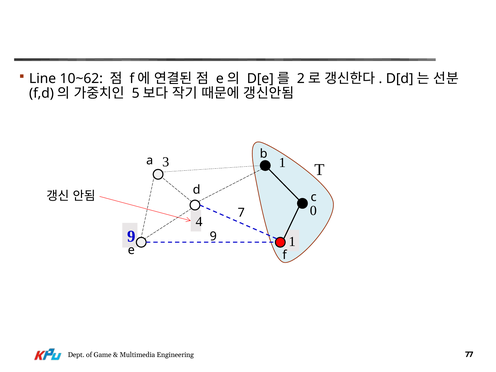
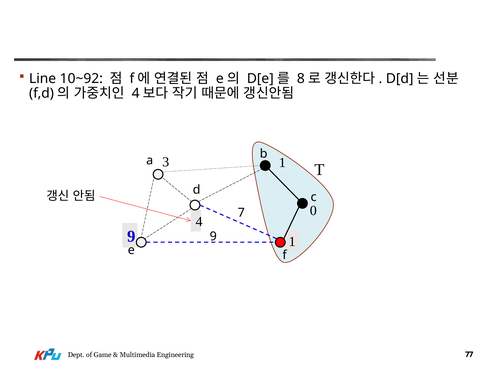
10~62: 10~62 -> 10~92 (81, 78)
2: 2 -> 8 (301, 78)
5: 5 -> 4 (136, 93)
